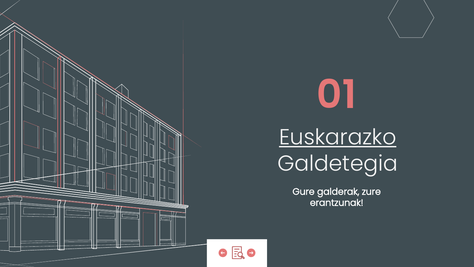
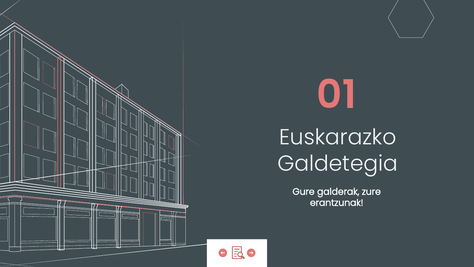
Euskarazko underline: present -> none (338, 137)
